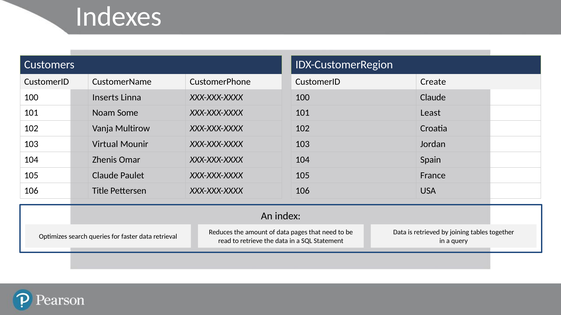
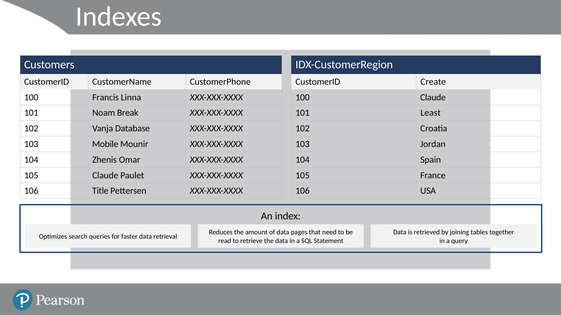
Inserts: Inserts -> Francis (106, 97)
Some: Some -> Break (128, 113)
Multirow: Multirow -> Database (133, 129)
Virtual: Virtual -> Mobile (105, 144)
